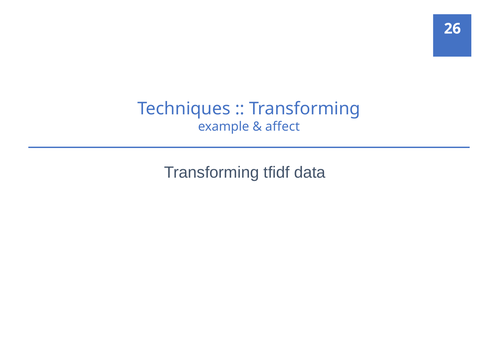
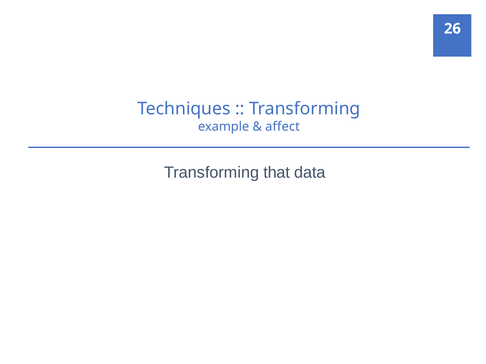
tfidf: tfidf -> that (277, 173)
